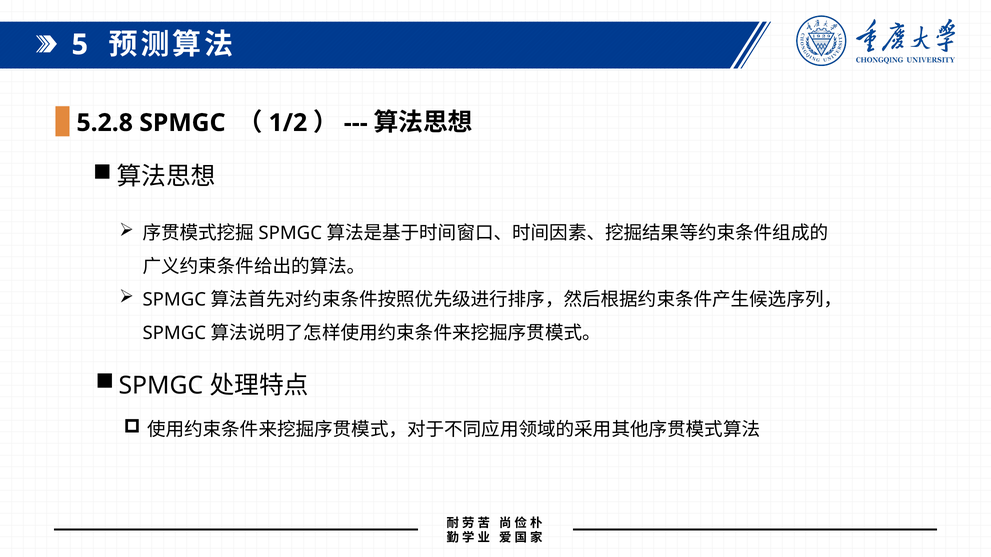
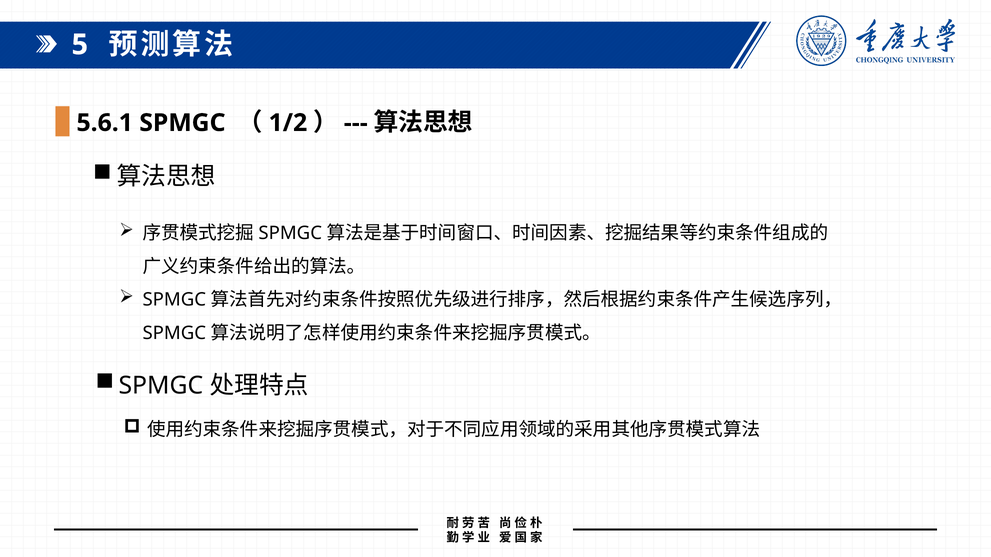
5.2.8: 5.2.8 -> 5.6.1 (105, 123)
